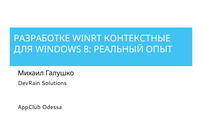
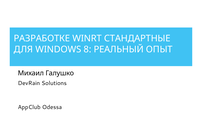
КОНТЕКСТНЫЕ: КОНТЕКСТНЫЕ -> СТАНДАРТНЫЕ (137, 38)
